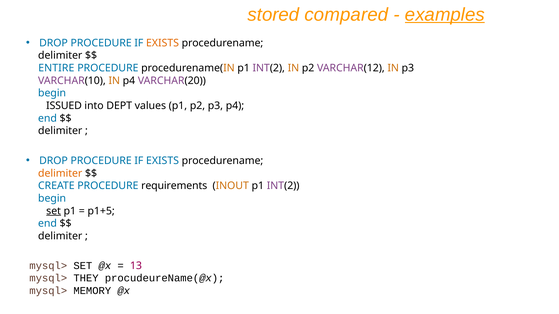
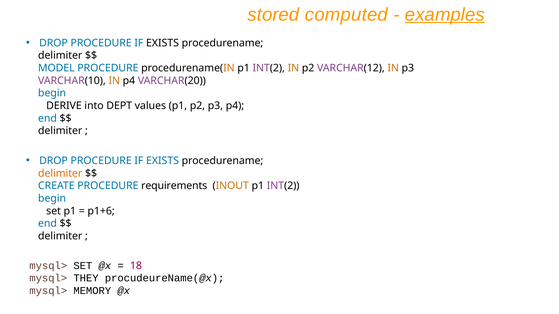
compared: compared -> computed (346, 15)
EXISTS colour: orange -> black (163, 43)
ENTIRE: ENTIRE -> MODEL (56, 68)
ISSUED: ISSUED -> DERIVE (64, 106)
set underline: present -> none (54, 211)
p1+5: p1+5 -> p1+6 (101, 211)
13: 13 -> 18 (136, 266)
